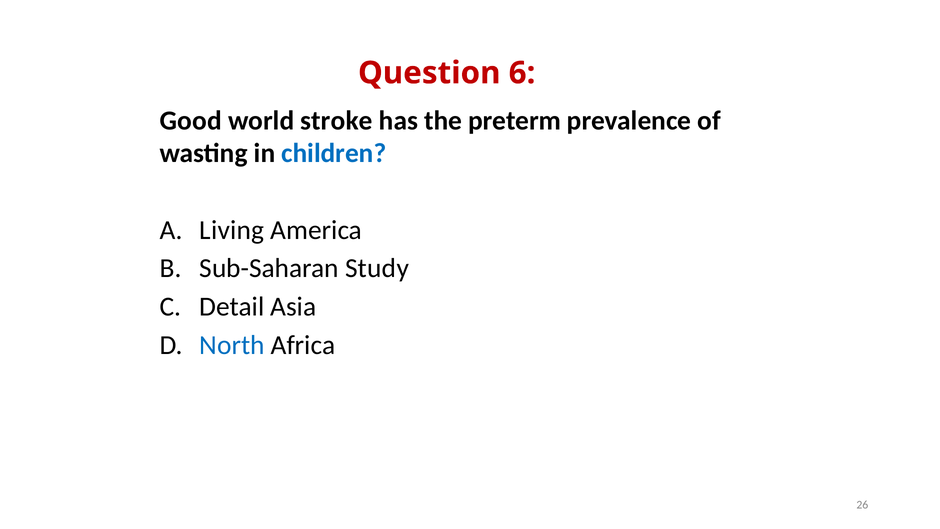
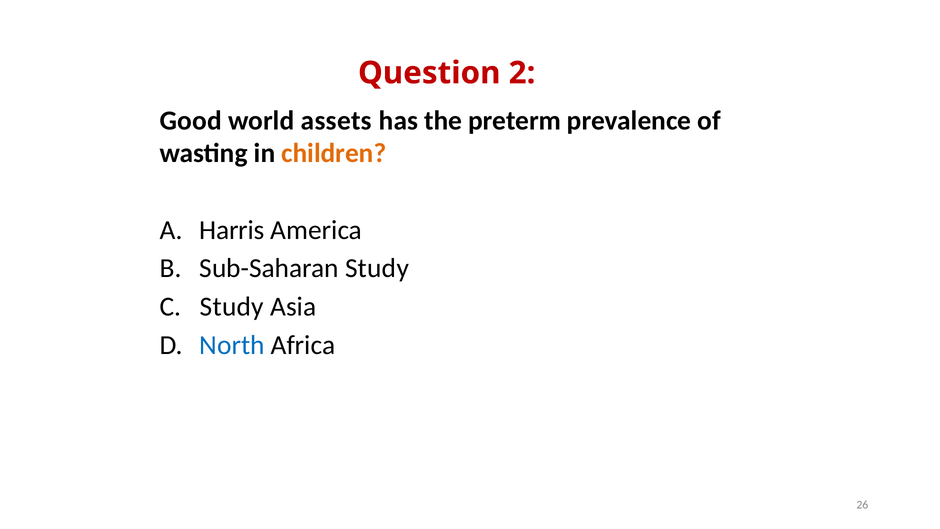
6: 6 -> 2 (522, 73)
stroke: stroke -> assets (336, 120)
children colour: blue -> orange (334, 153)
Living: Living -> Harris (232, 230)
Detail: Detail -> Study (232, 307)
